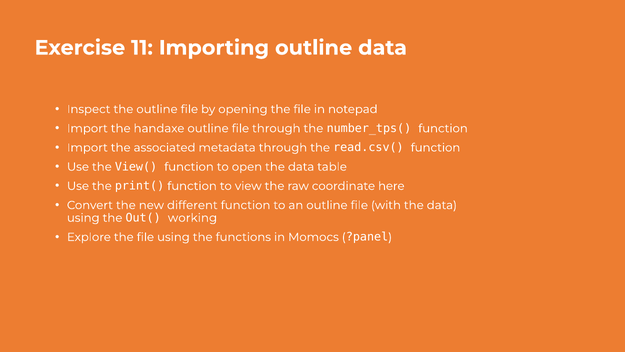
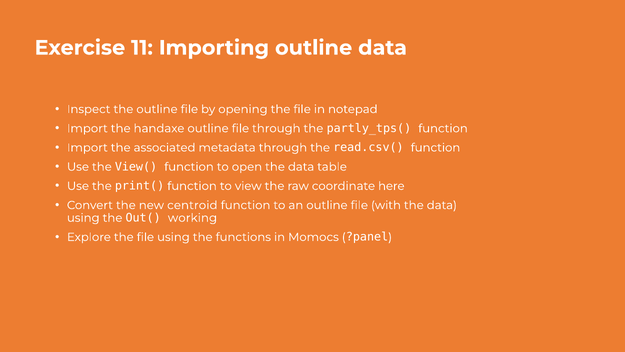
number_tps(: number_tps( -> partly_tps( (369, 128)
different: different -> centroid (192, 205)
